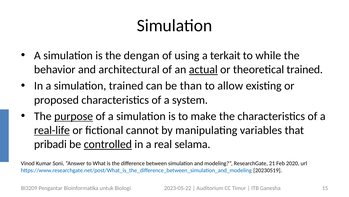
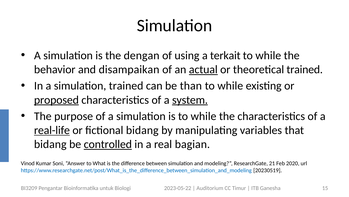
architectural: architectural -> disampaikan (129, 69)
allow: allow -> while (230, 86)
proposed underline: none -> present (56, 100)
system underline: none -> present (190, 100)
purpose underline: present -> none (74, 116)
is to make: make -> while (204, 116)
fictional cannot: cannot -> bidang (142, 130)
pribadi: pribadi -> bidang (50, 144)
selama: selama -> bagian (192, 144)
